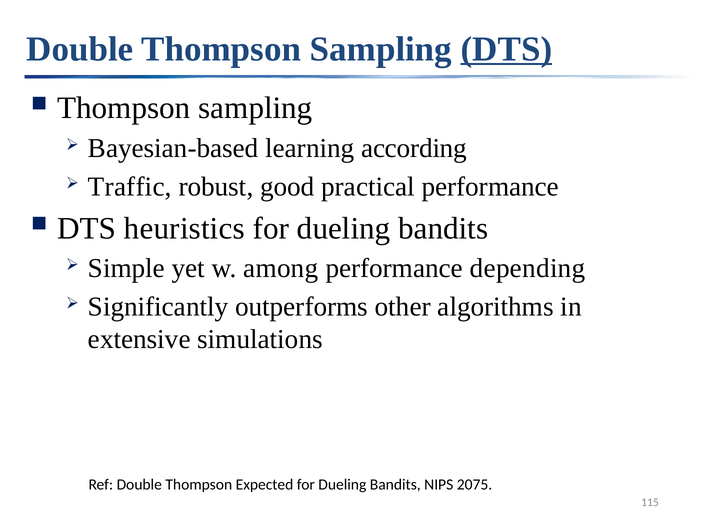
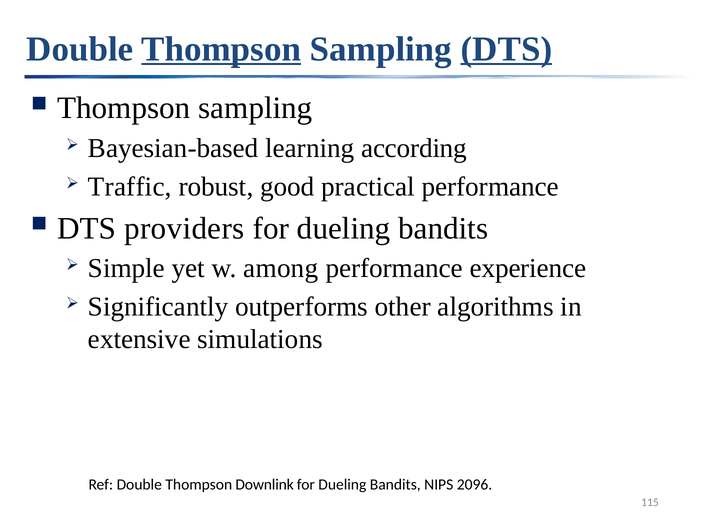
Thompson underline: none -> present (221, 49)
heuristics: heuristics -> providers (184, 228)
depending: depending -> experience (528, 268)
Expected: Expected -> Downlink (265, 484)
2075: 2075 -> 2096 (474, 484)
